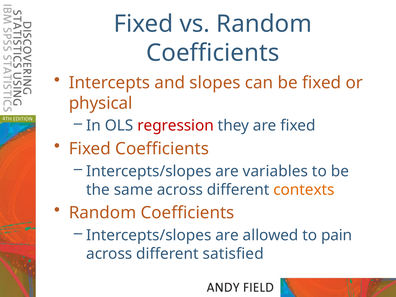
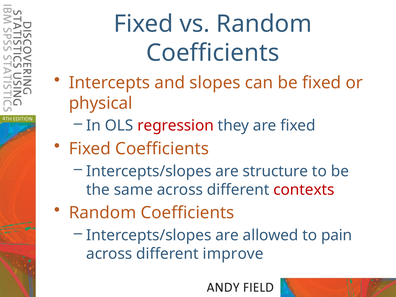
variables: variables -> structure (275, 171)
contexts colour: orange -> red (304, 190)
satisfied: satisfied -> improve (233, 254)
